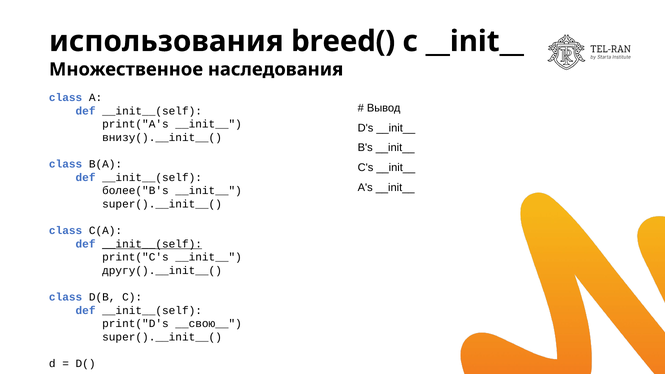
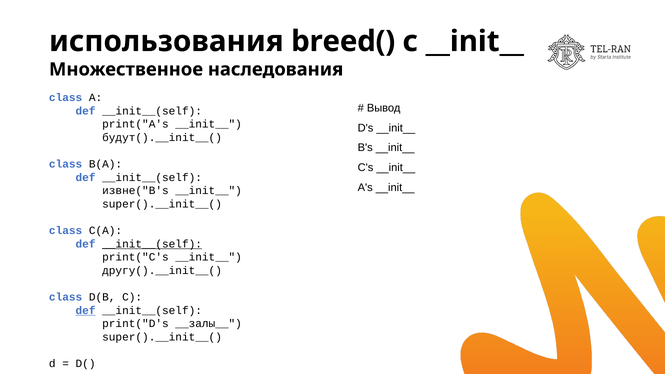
внизу().__init__(: внизу().__init__( -> будут().__init__( (162, 138)
более("B's: более("B's -> извне("B's (135, 191)
def underline: none -> present (86, 311)
__свою__: __свою__ -> __залы__ (209, 324)
